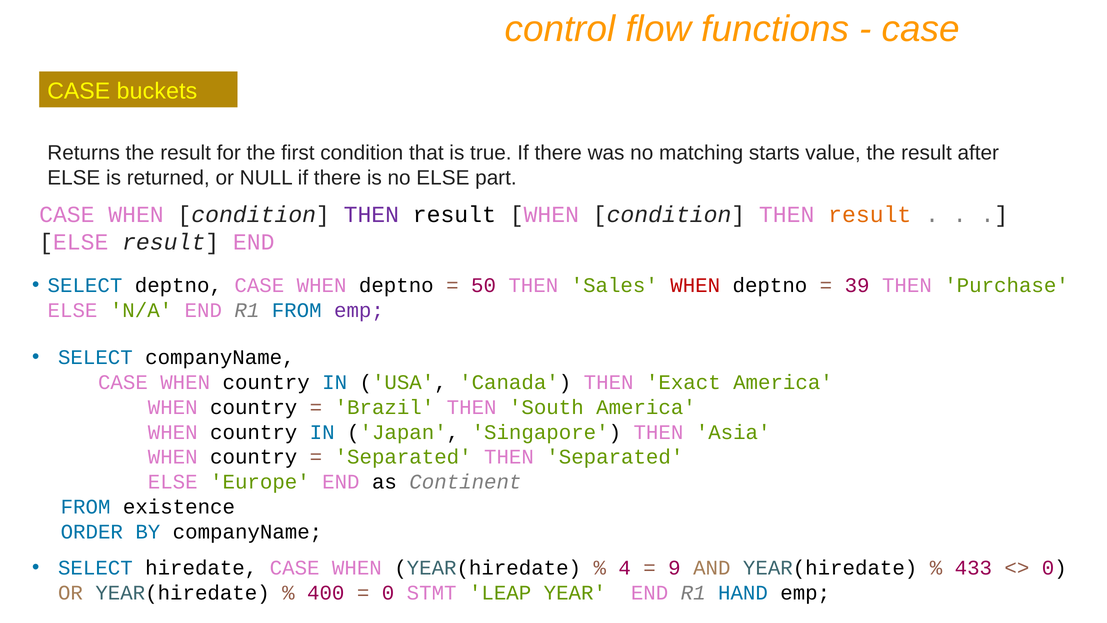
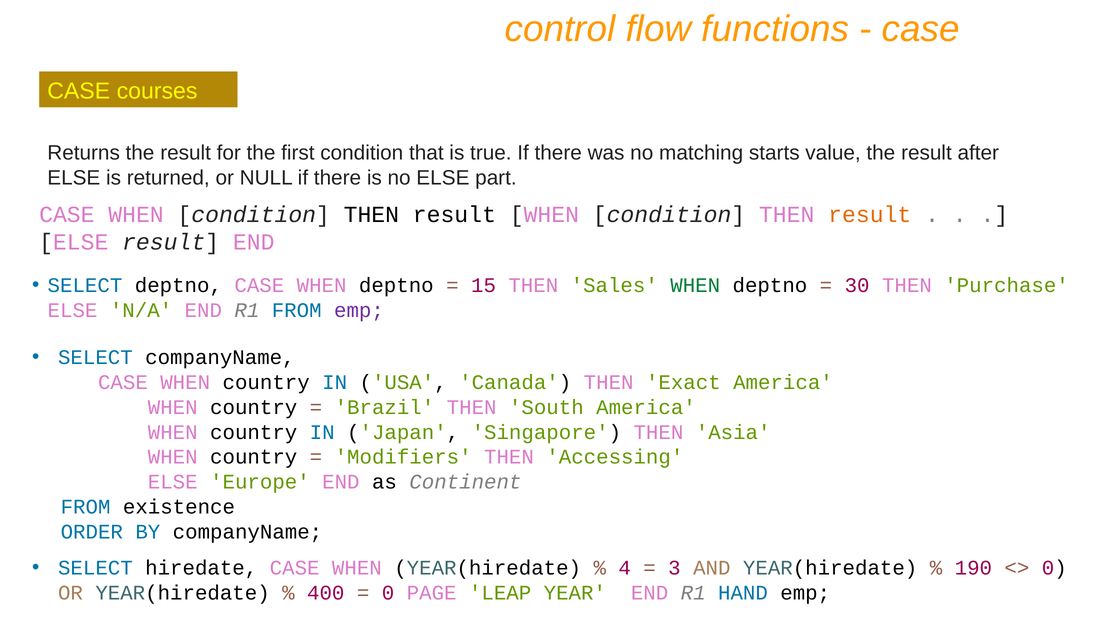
buckets: buckets -> courses (157, 91)
THEN colour: purple -> black (371, 215)
50: 50 -> 15 (484, 285)
WHEN colour: red -> green (695, 285)
39: 39 -> 30 (857, 285)
Separated: Separated -> Modifiers (403, 457)
THEN Separated: Separated -> Accessing (615, 457)
9: 9 -> 3 (674, 568)
433: 433 -> 190 (973, 568)
STMT: STMT -> PAGE (432, 592)
